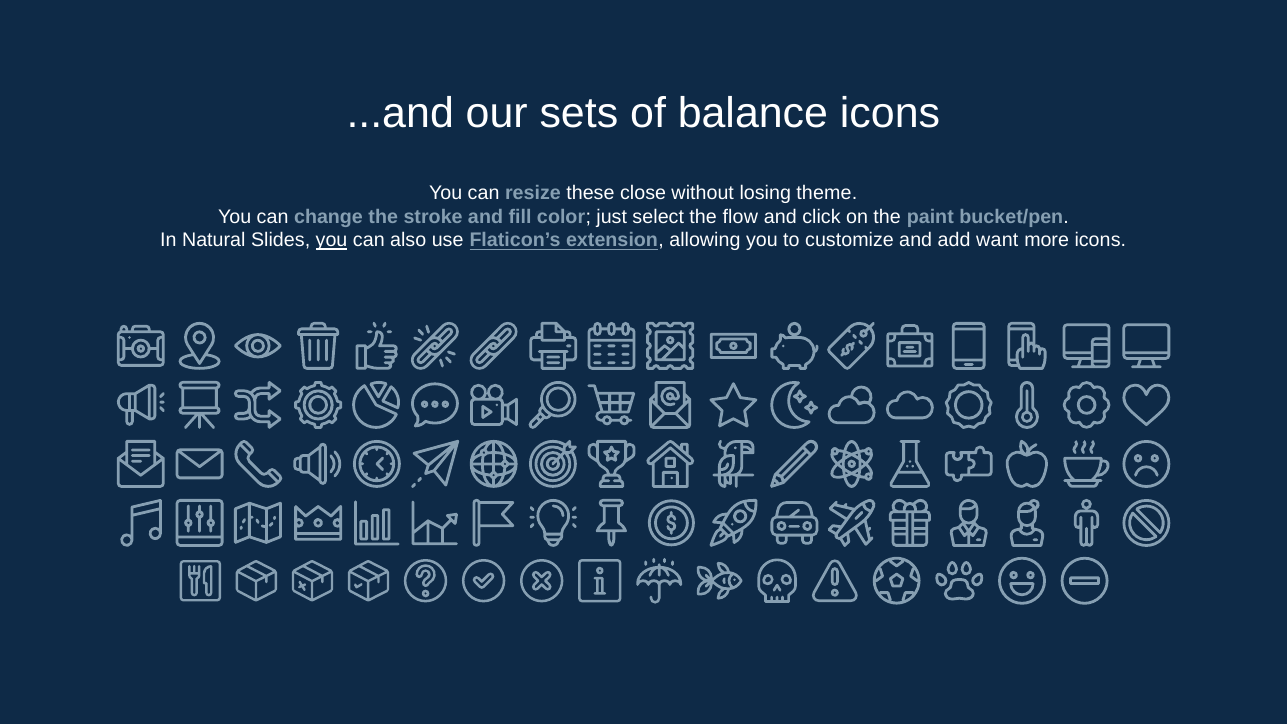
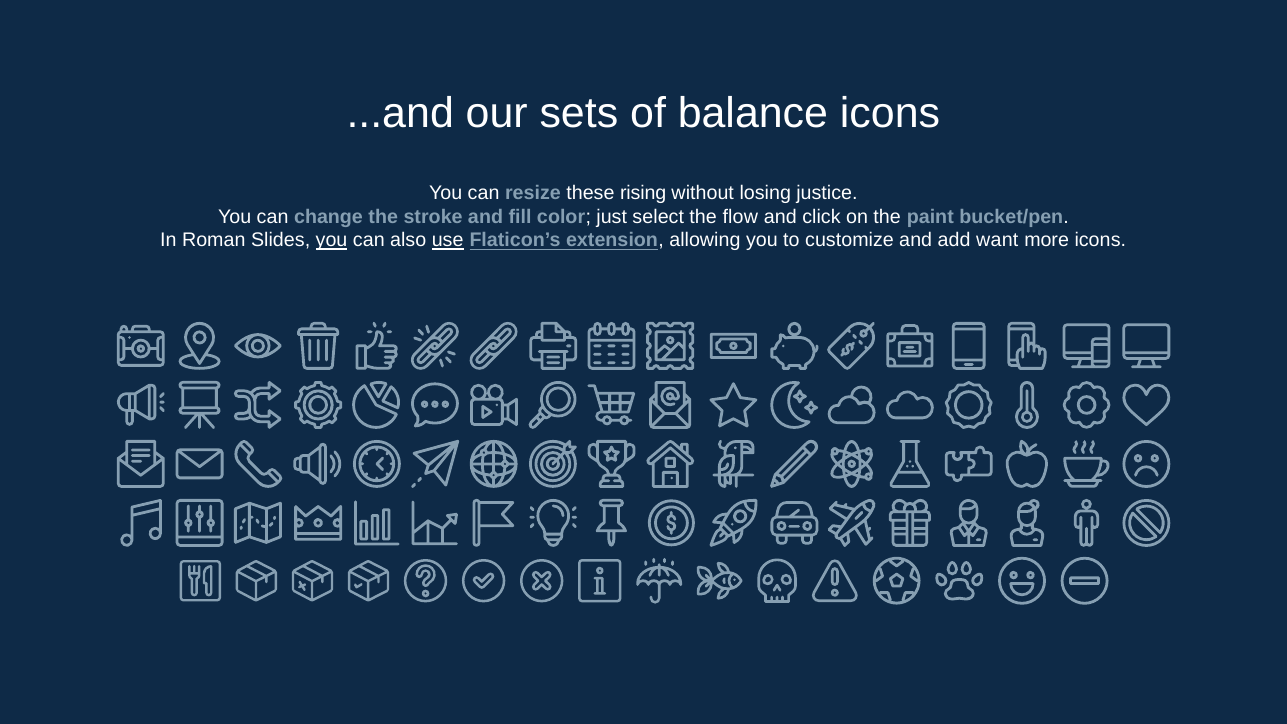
close: close -> rising (643, 193)
theme: theme -> justice (827, 193)
Natural: Natural -> Roman (214, 240)
use underline: none -> present (448, 240)
